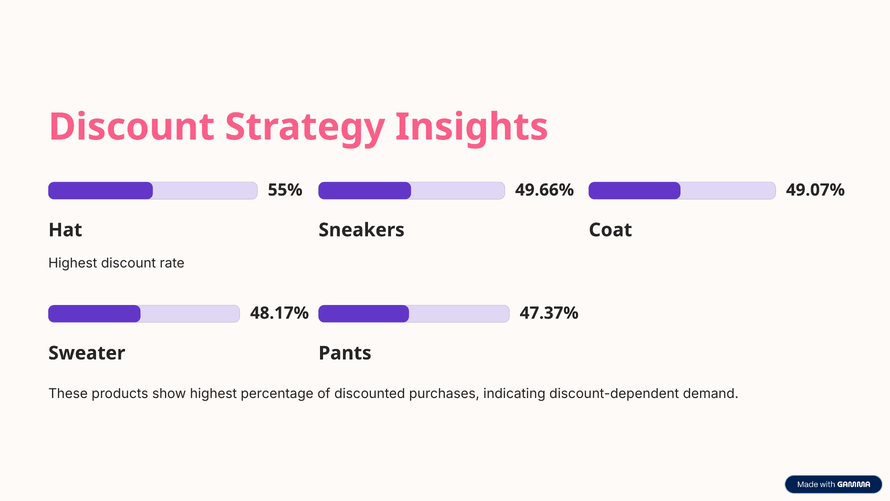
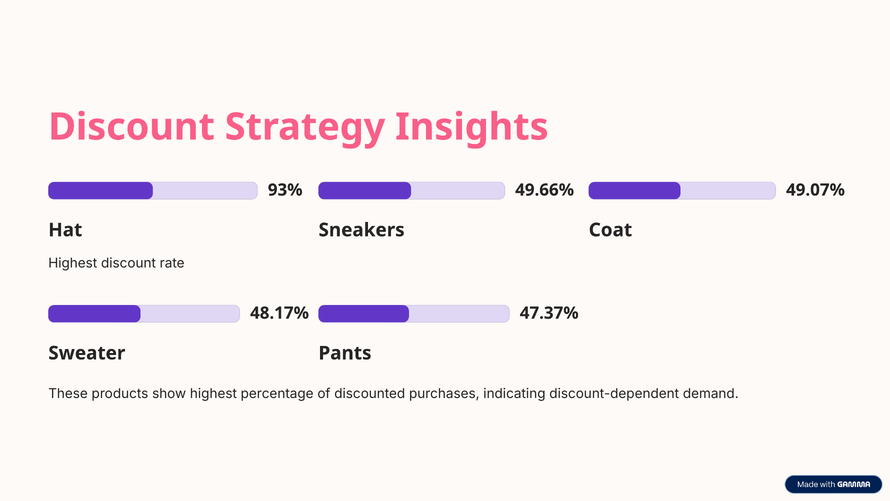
55%: 55% -> 93% (285, 190)
